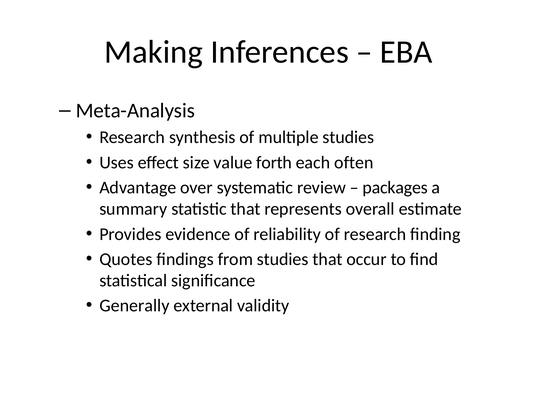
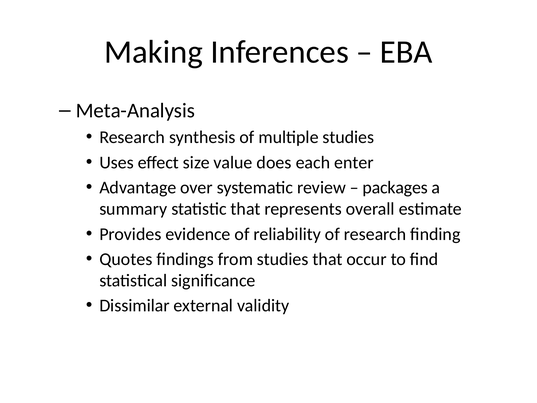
forth: forth -> does (274, 162)
often: often -> enter (354, 162)
Generally: Generally -> Dissimilar (134, 306)
